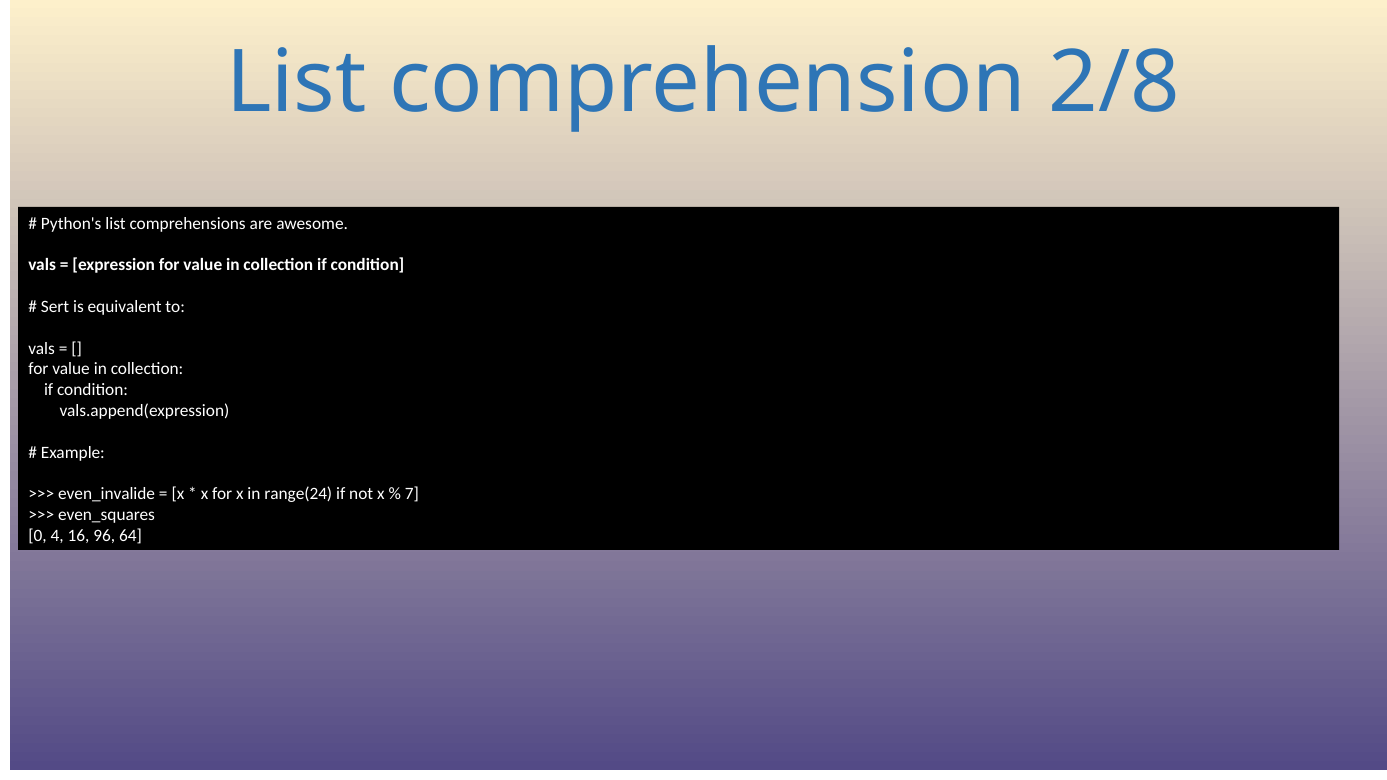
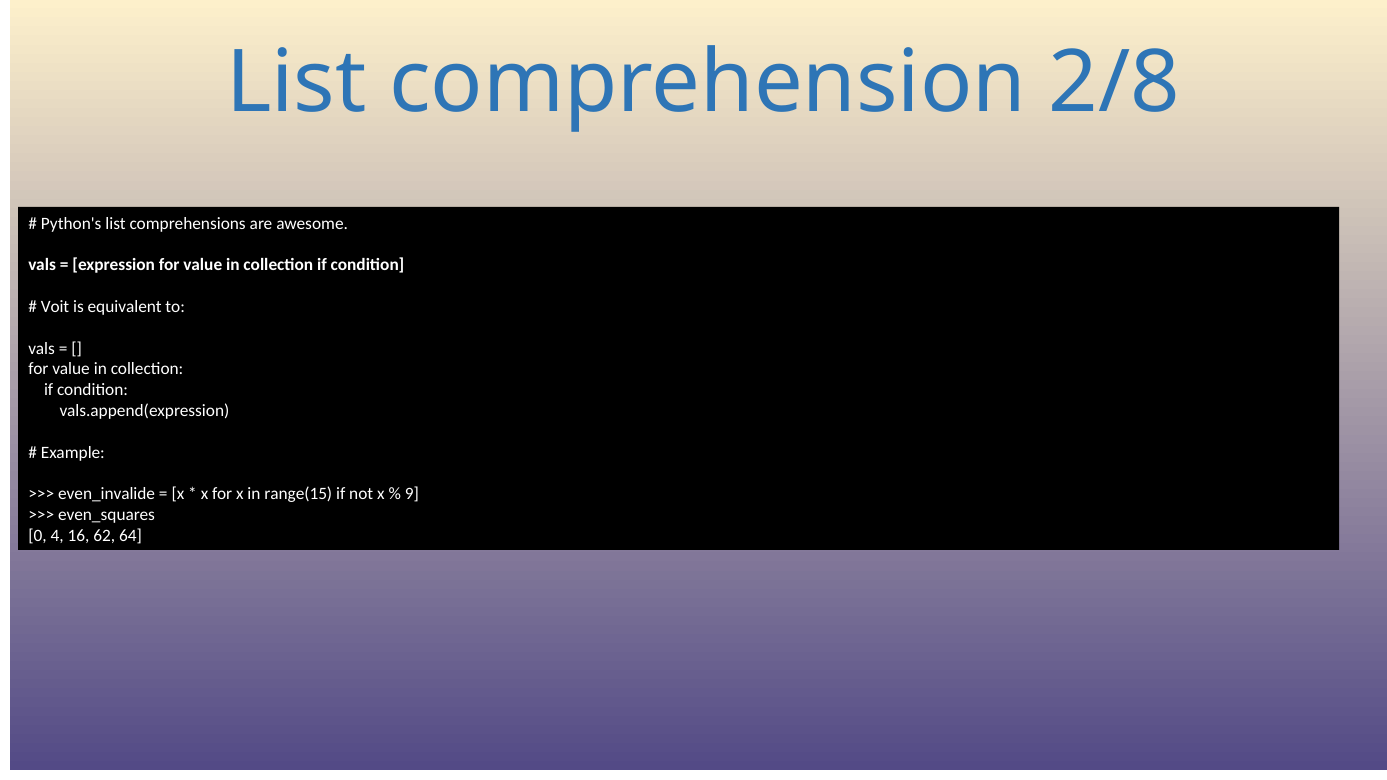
Sert: Sert -> Voit (55, 307)
range(24: range(24 -> range(15 (298, 494)
7: 7 -> 9 (412, 494)
96: 96 -> 62 (104, 536)
